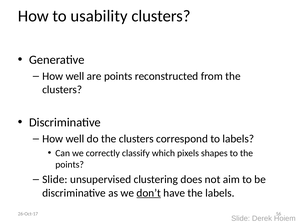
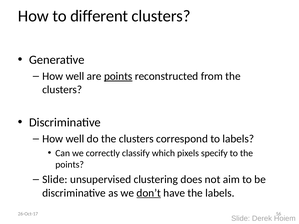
usability: usability -> different (99, 16)
points underline: none -> present (118, 76)
shapes: shapes -> specify (214, 153)
